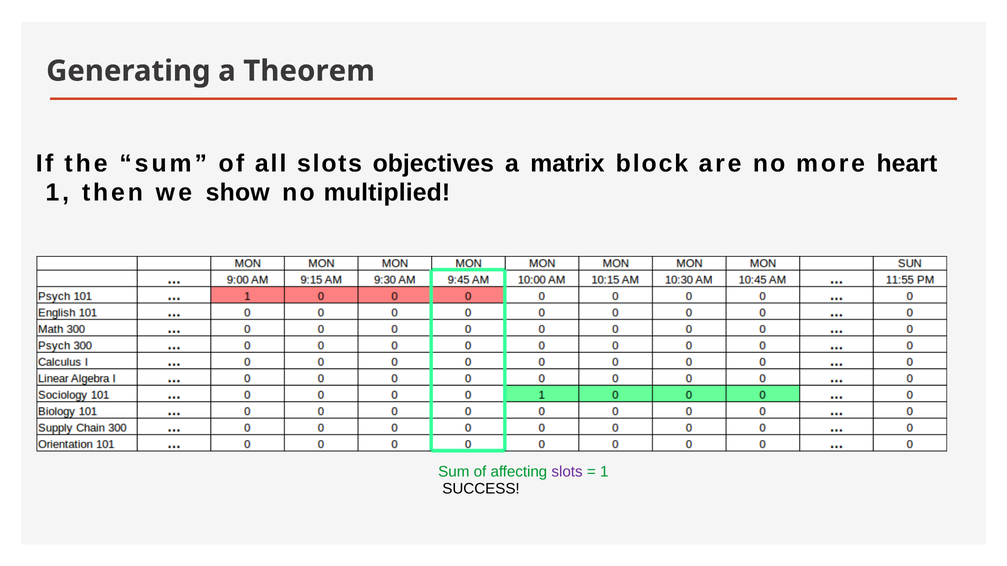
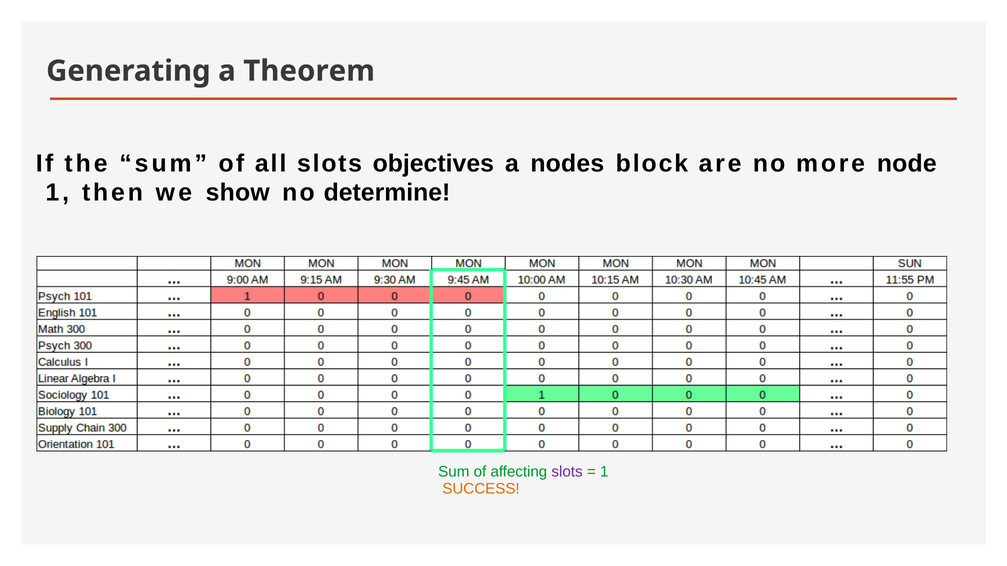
matrix: matrix -> nodes (567, 164)
heart: heart -> node (907, 164)
multiplied: multiplied -> determine (387, 193)
SUCCESS colour: black -> orange (481, 489)
